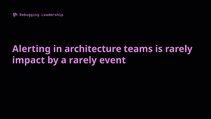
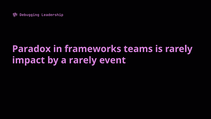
Alerting: Alerting -> Paradox (31, 49)
architecture: architecture -> frameworks (93, 49)
